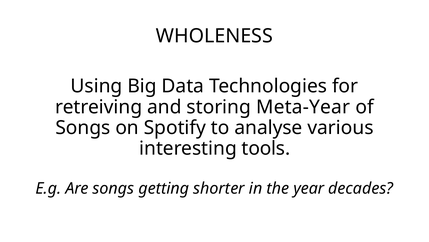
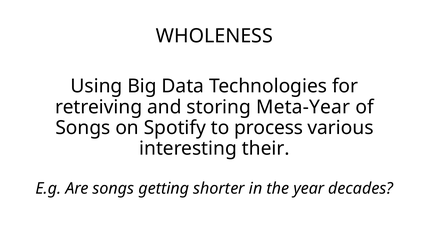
analyse: analyse -> process (269, 127)
tools: tools -> their (266, 148)
